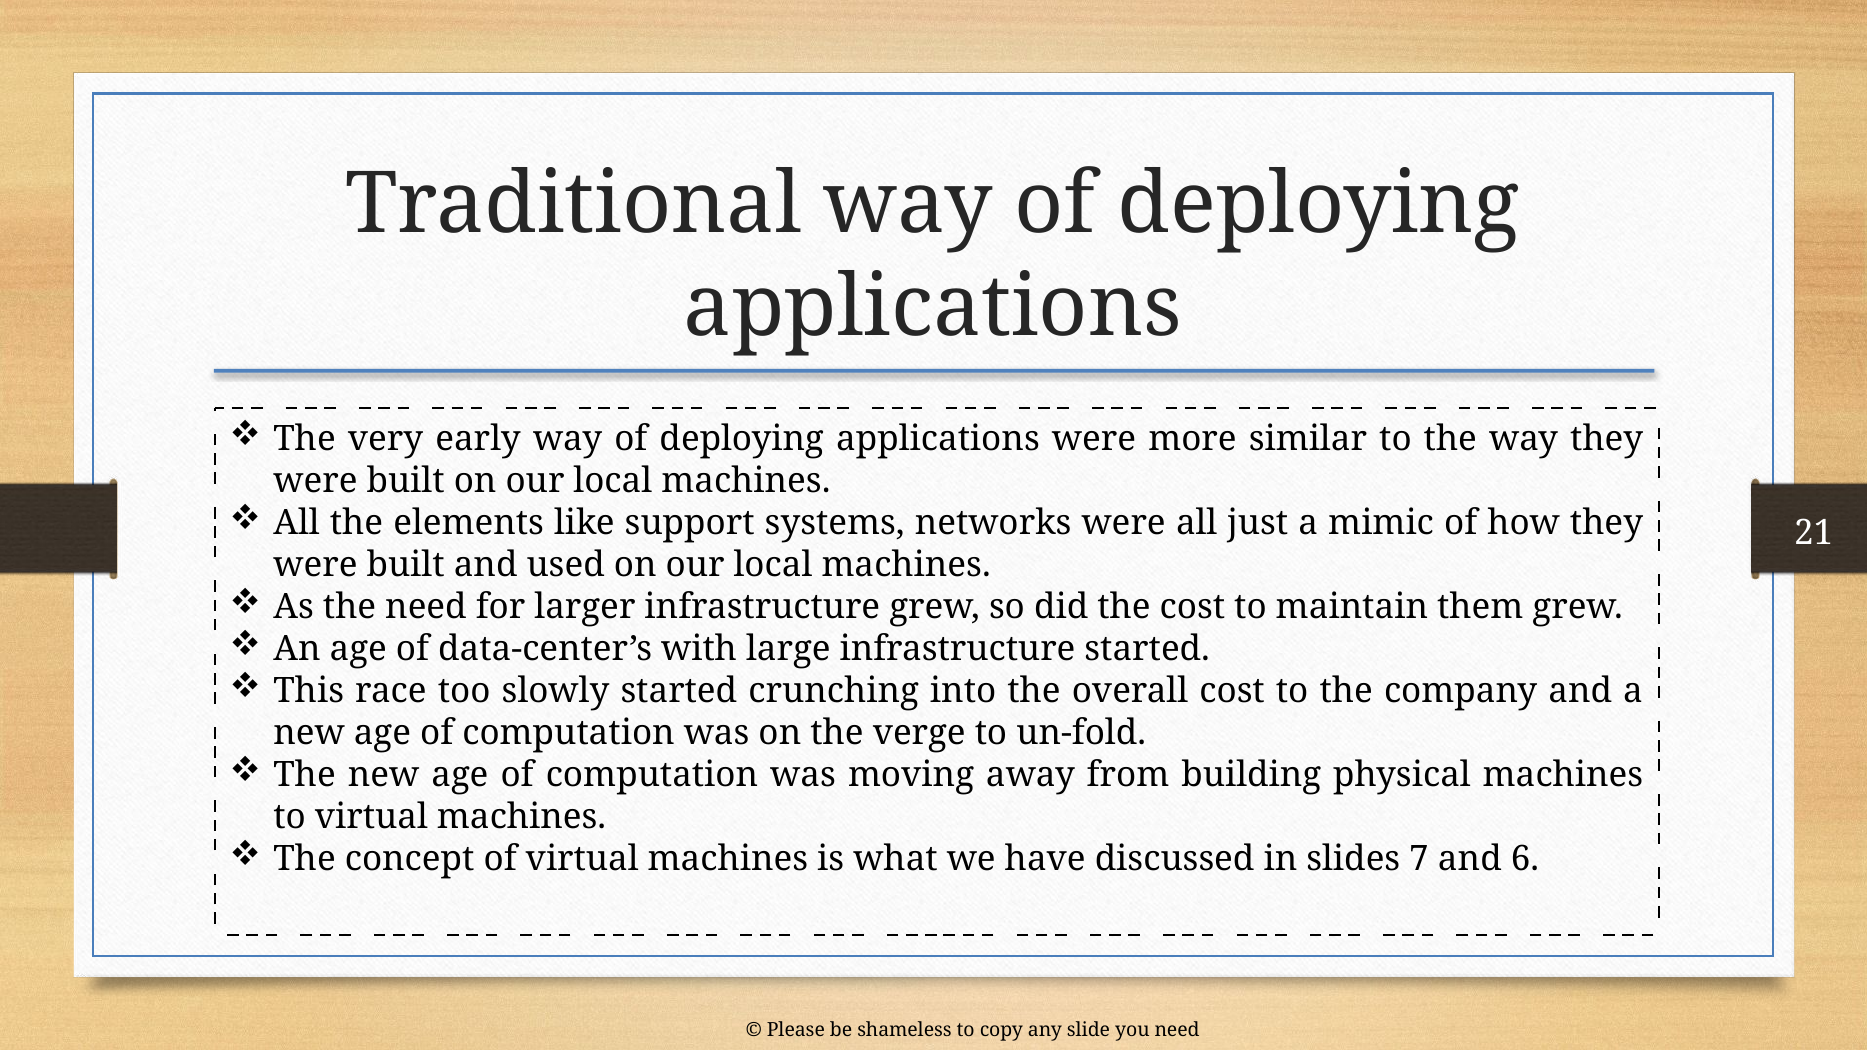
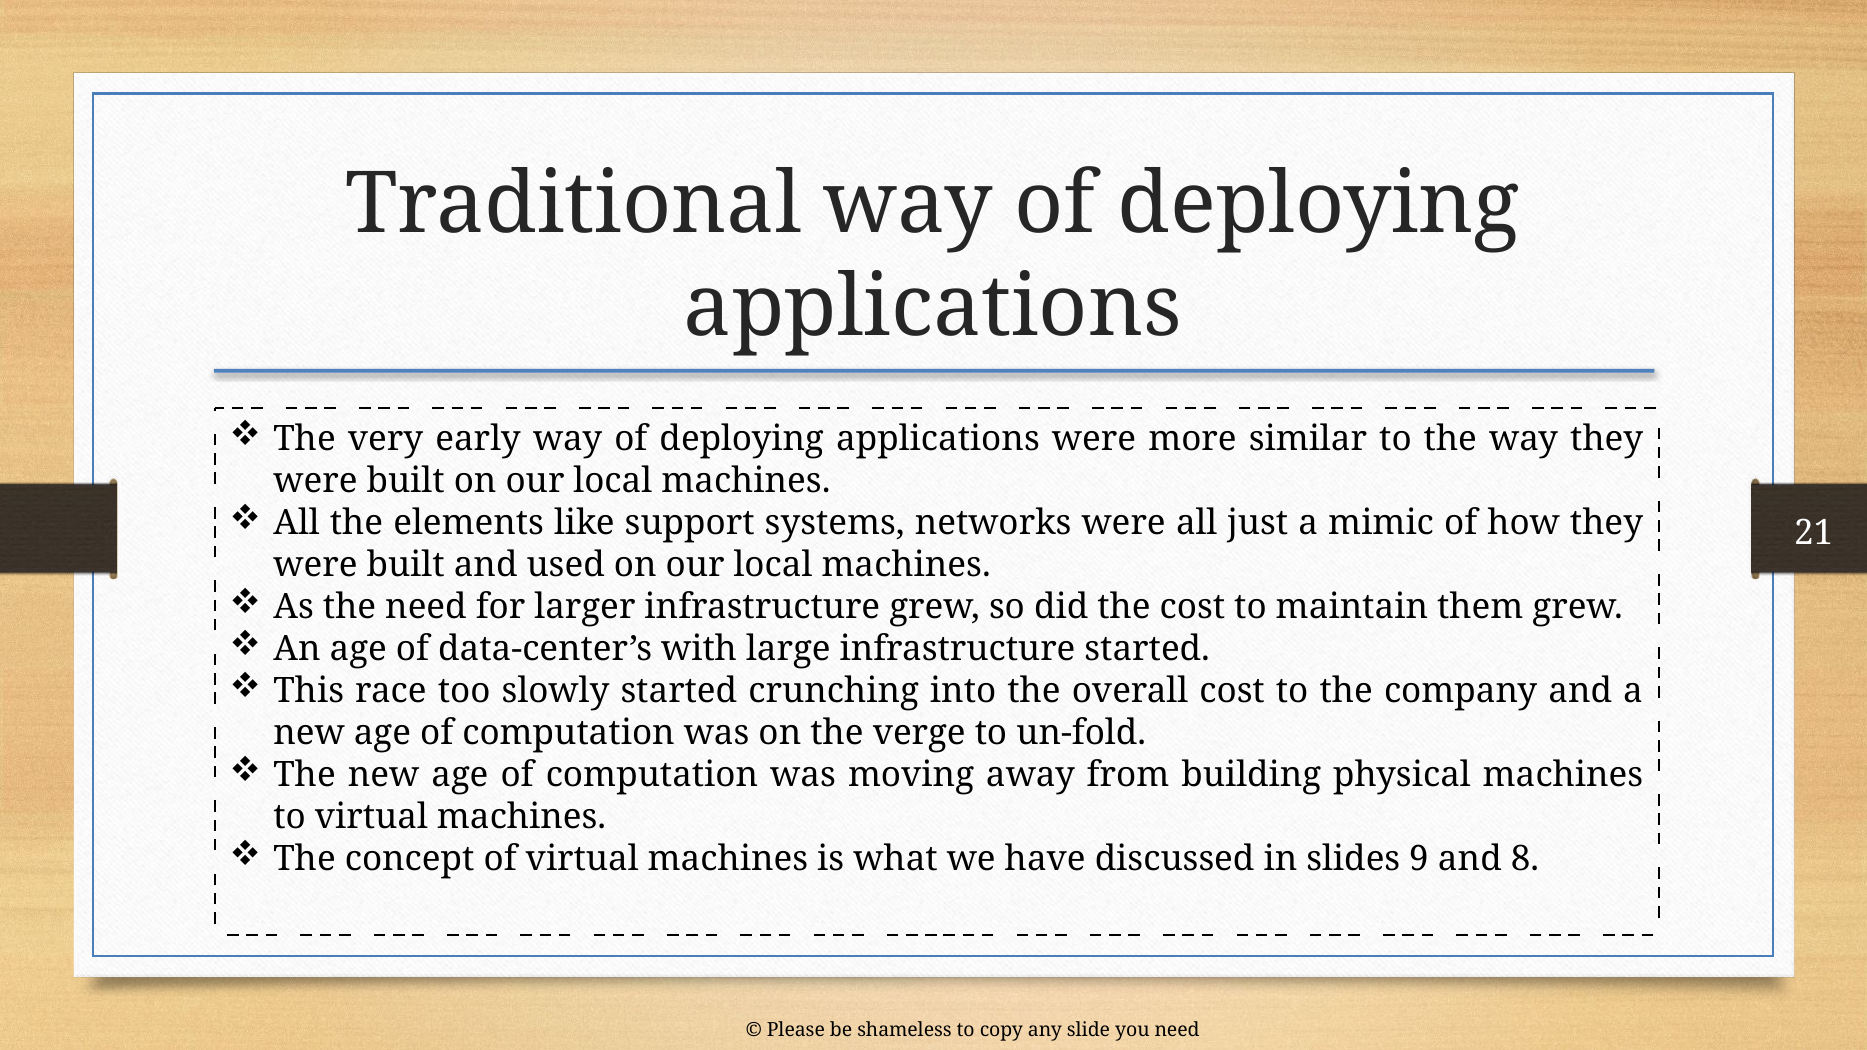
7: 7 -> 9 (1419, 859)
6: 6 -> 8 (1525, 859)
